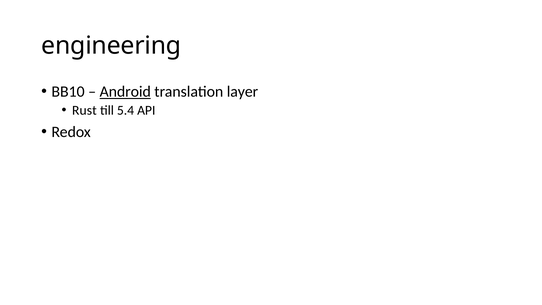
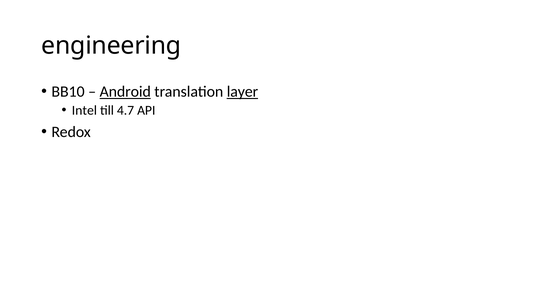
layer underline: none -> present (242, 92)
Rust: Rust -> Intel (84, 110)
5.4: 5.4 -> 4.7 (126, 110)
